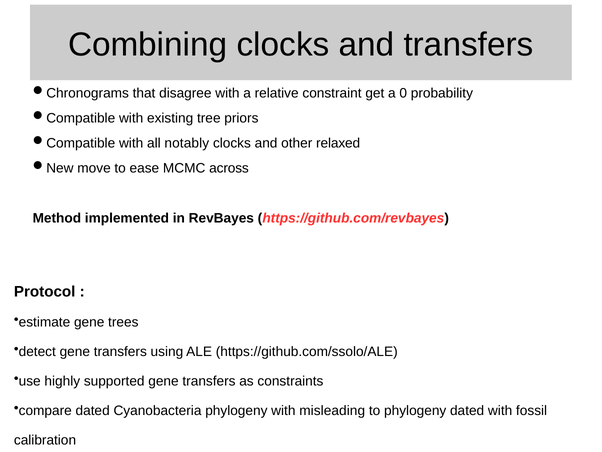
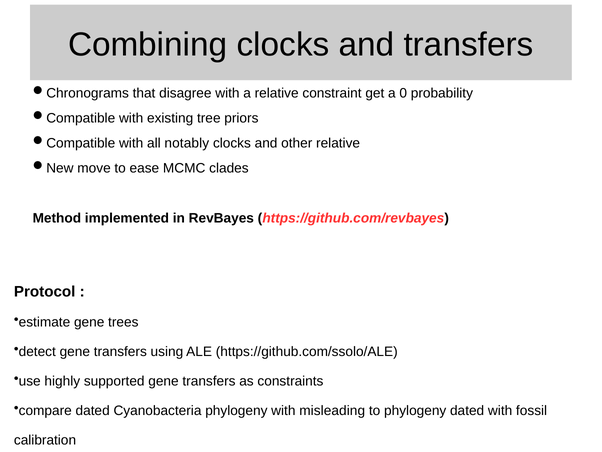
other relaxed: relaxed -> relative (338, 143)
across: across -> clades (229, 168)
